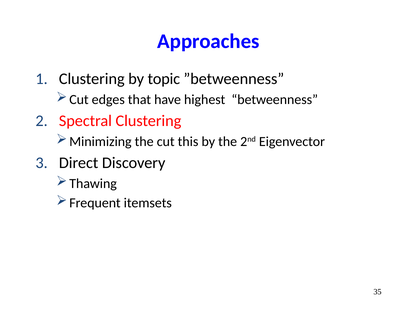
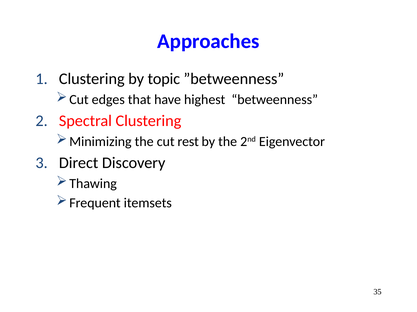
this: this -> rest (188, 142)
